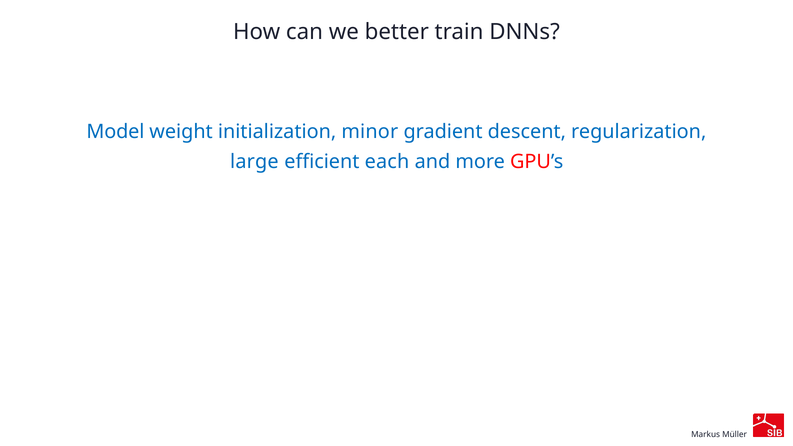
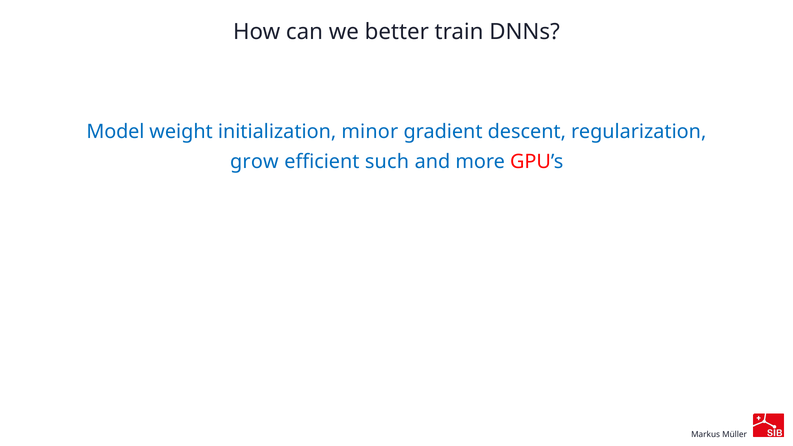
large: large -> grow (254, 162)
each: each -> such (387, 162)
